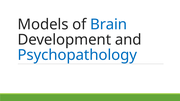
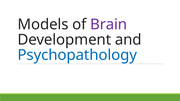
Brain colour: blue -> purple (109, 25)
